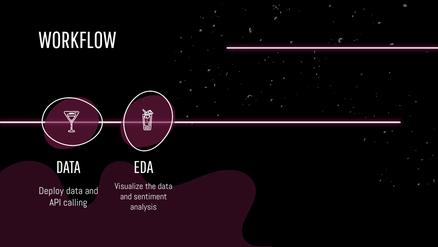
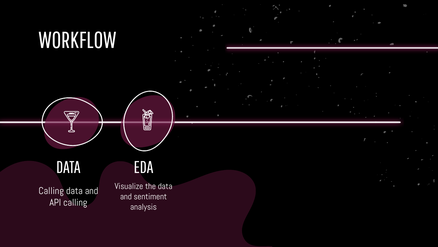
Deploy: Deploy -> Calling (51, 190)
